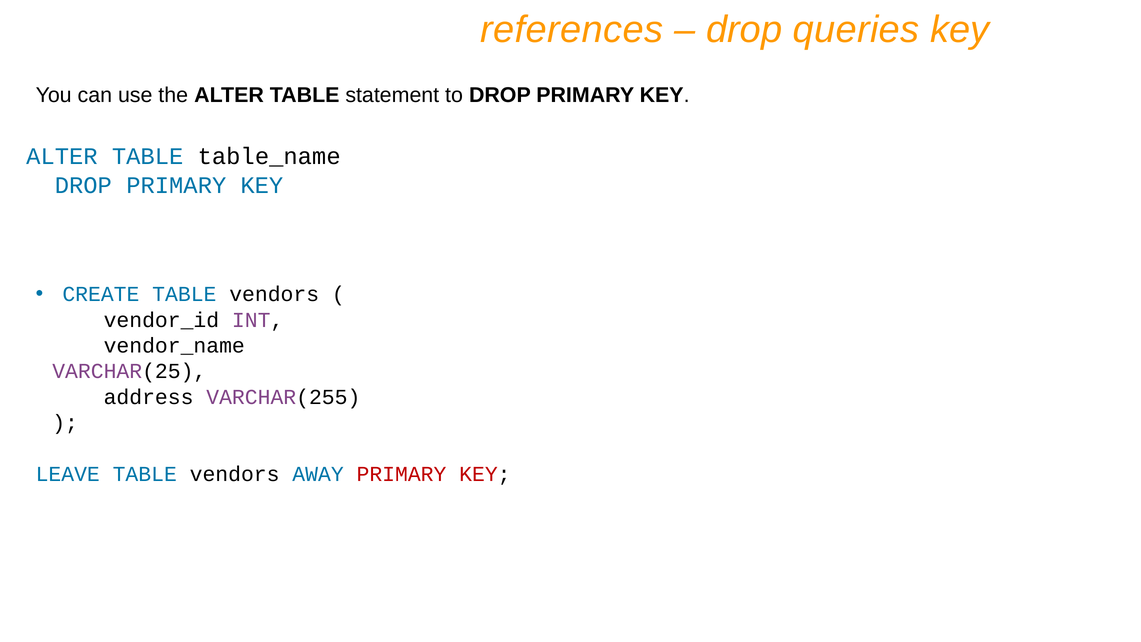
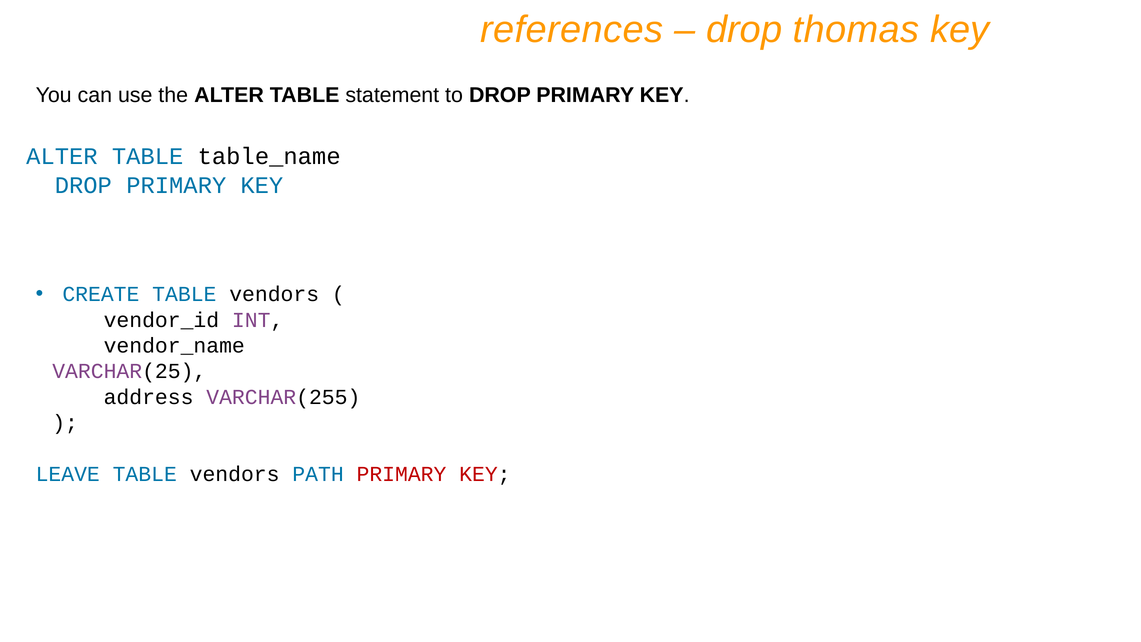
queries: queries -> thomas (856, 30)
AWAY: AWAY -> PATH (318, 474)
